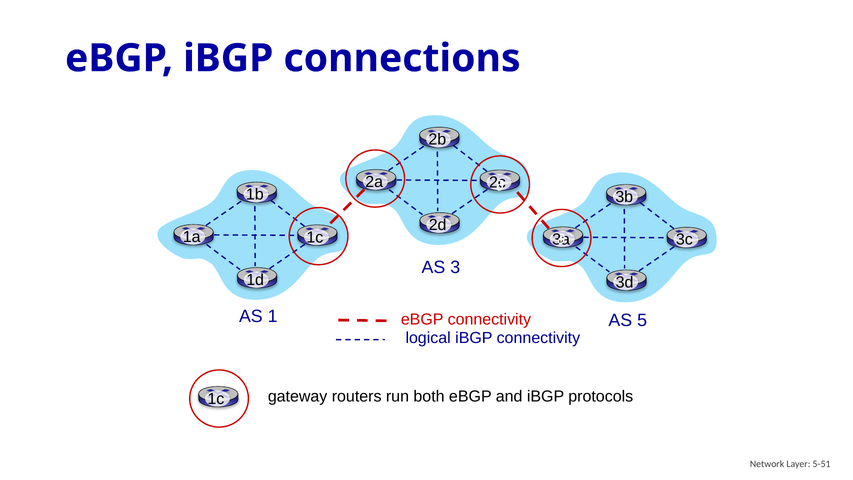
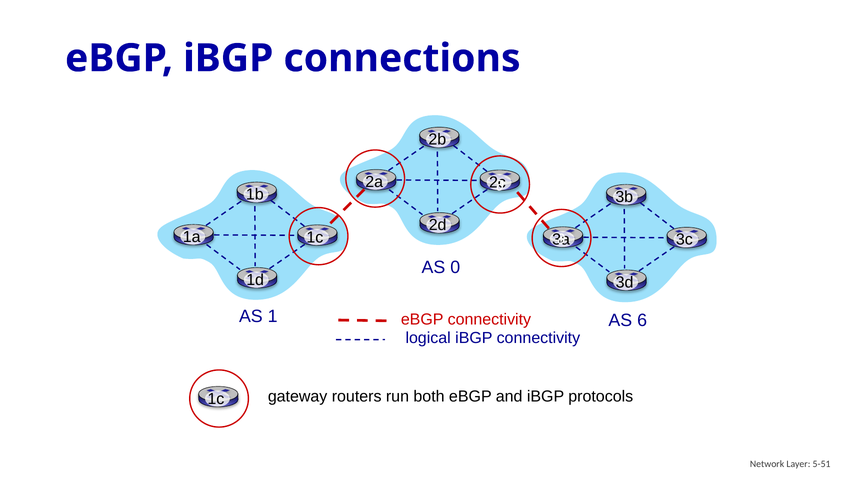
3: 3 -> 0 (455, 267)
5: 5 -> 6 (642, 320)
